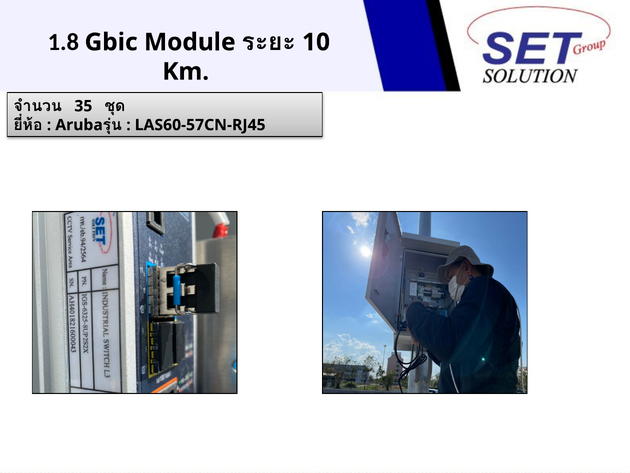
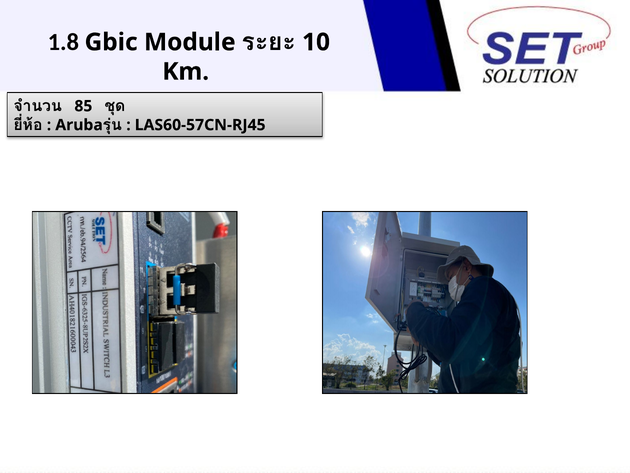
35: 35 -> 85 (83, 106)
